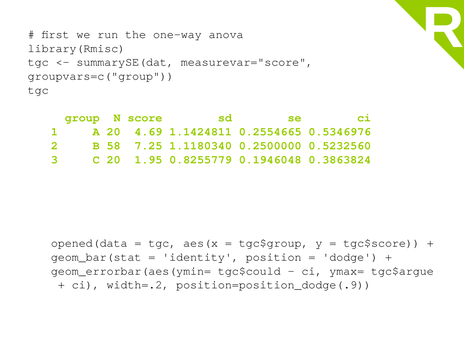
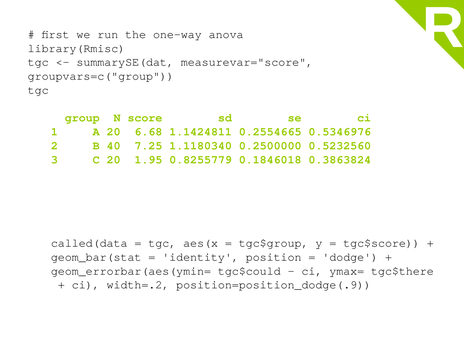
4.69: 4.69 -> 6.68 (148, 132)
58: 58 -> 40 (114, 146)
0.1946048: 0.1946048 -> 0.1846018 (270, 160)
opened(data: opened(data -> called(data (89, 243)
tgc$argue: tgc$argue -> tgc$there (402, 271)
